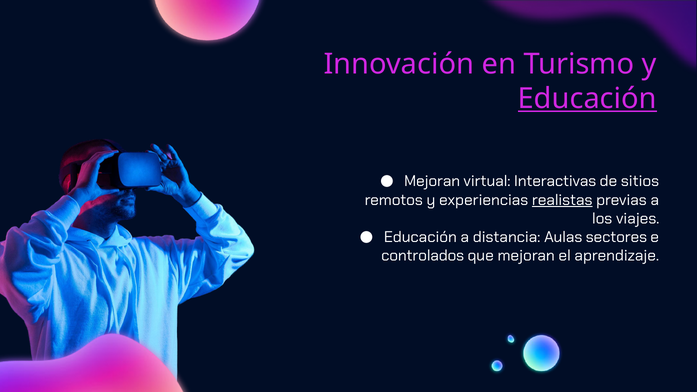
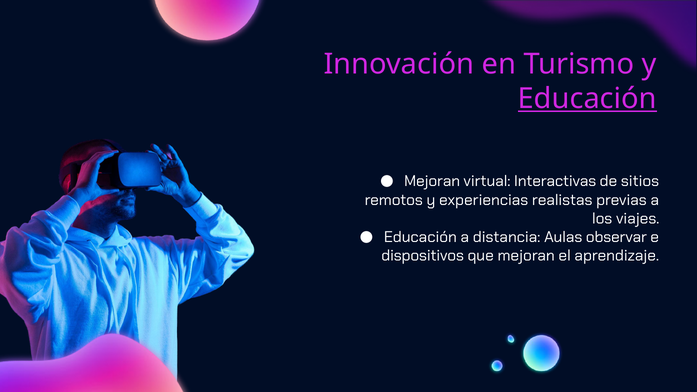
realistas underline: present -> none (562, 200)
sectores: sectores -> observar (616, 237)
controlados: controlados -> dispositivos (423, 256)
